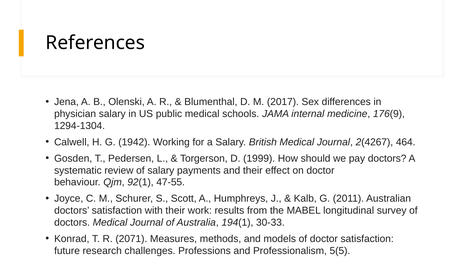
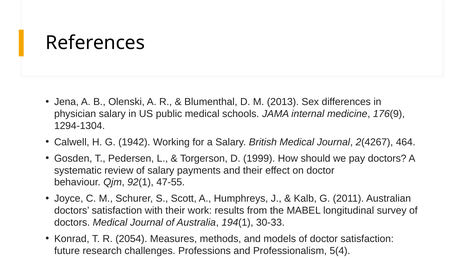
2017: 2017 -> 2013 (283, 102)
2071: 2071 -> 2054 (131, 239)
5(5: 5(5 -> 5(4 (340, 251)
